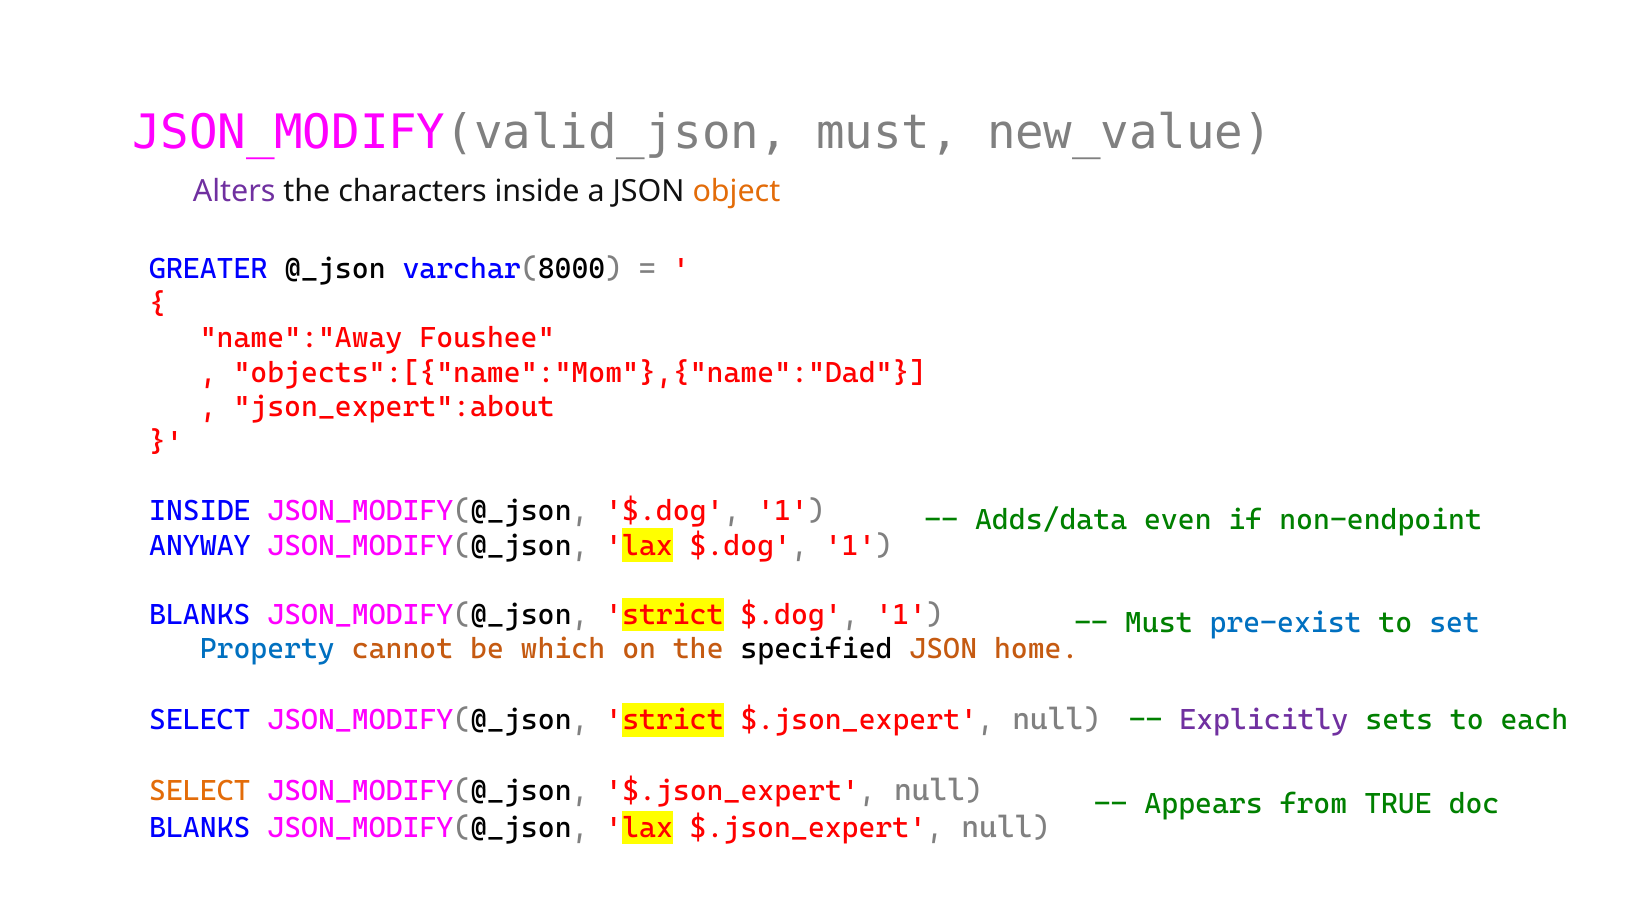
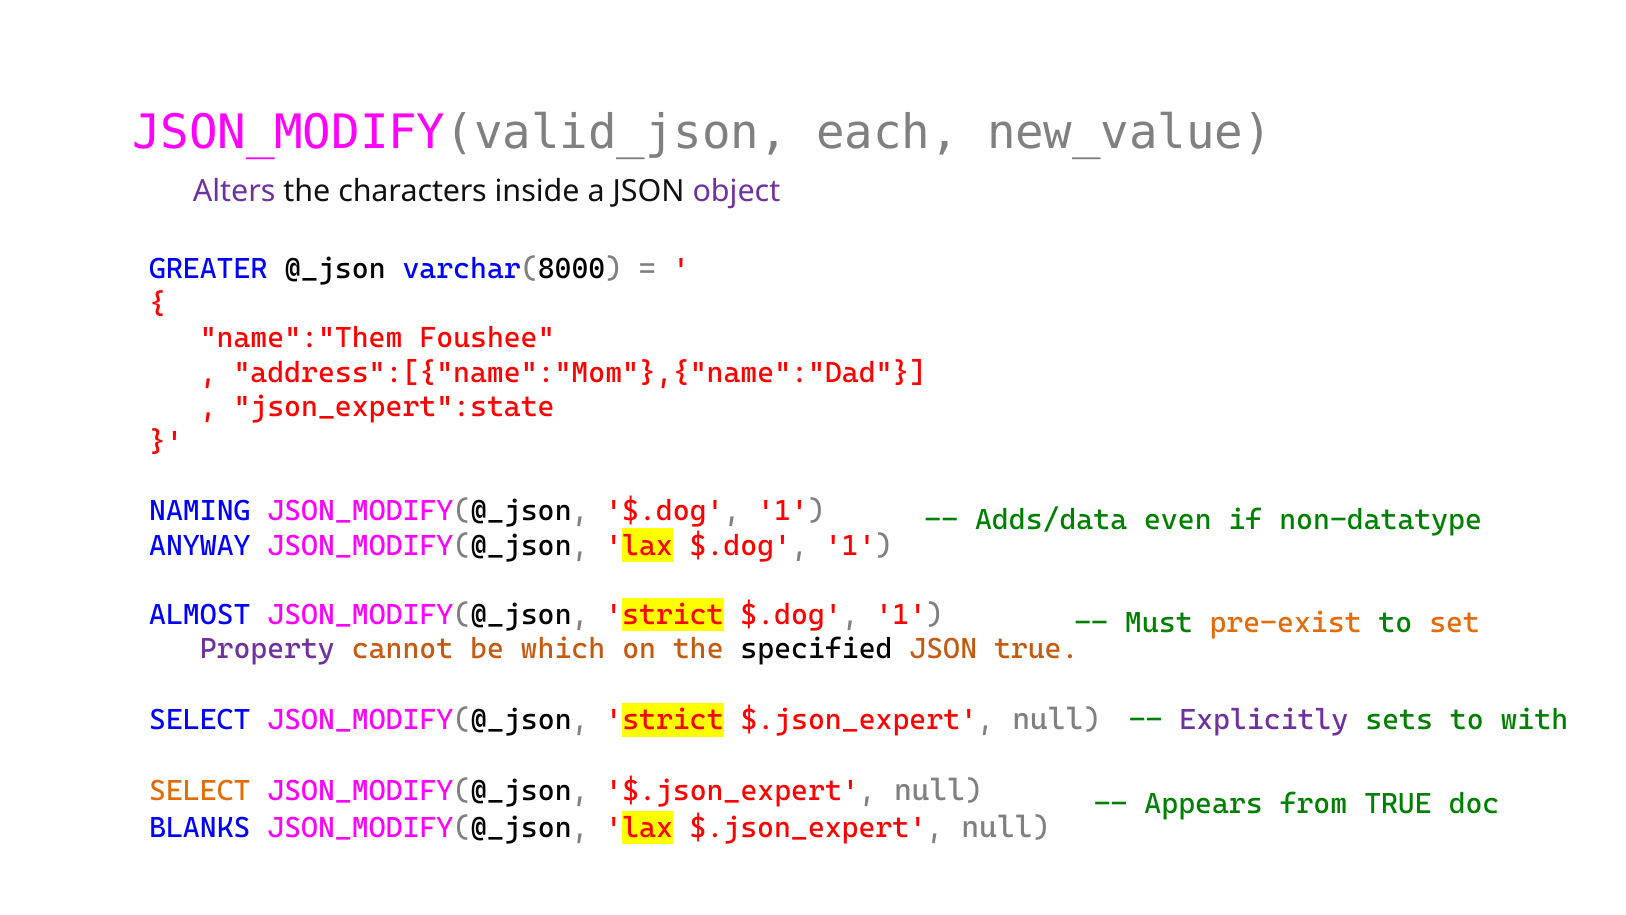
JSON_MODIFY(valid_json must: must -> each (887, 132)
object colour: orange -> purple (736, 191)
name":"Away: name":"Away -> name":"Them (301, 338)
objects":[{"name":"Mom"},{"name":"Dad: objects":[{"name":"Mom"},{"name":"Dad -> address":[{"name":"Mom"},{"name":"Dad (580, 373)
json_expert":about: json_expert":about -> json_expert":state (394, 407)
INSIDE: INSIDE -> NAMING (200, 511)
non-endpoint: non-endpoint -> non-datatype (1381, 520)
BLANKS: BLANKS -> ALMOST (200, 615)
pre-exist colour: blue -> orange (1286, 622)
set colour: blue -> orange (1455, 622)
Property colour: blue -> purple (267, 649)
JSON home: home -> true (1036, 649)
each: each -> with (1534, 720)
